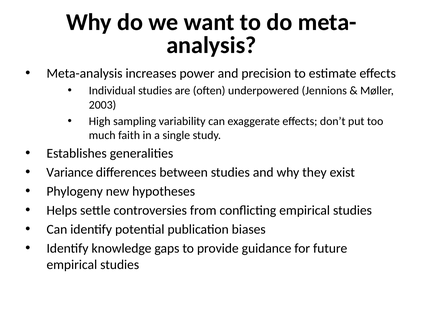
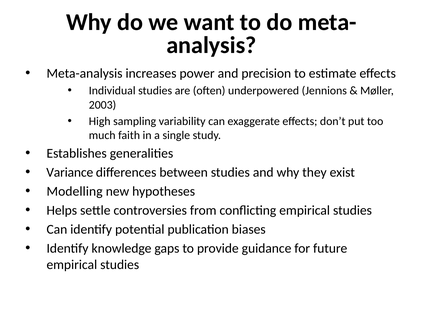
Phylogeny: Phylogeny -> Modelling (75, 192)
